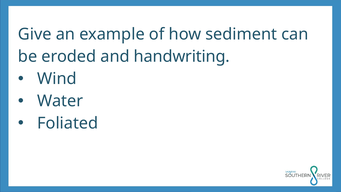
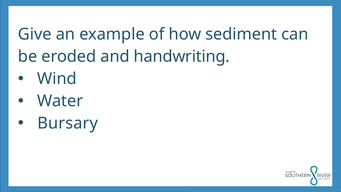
Foliated: Foliated -> Bursary (68, 123)
